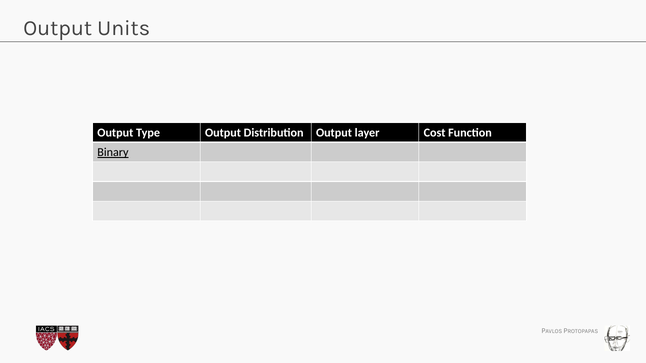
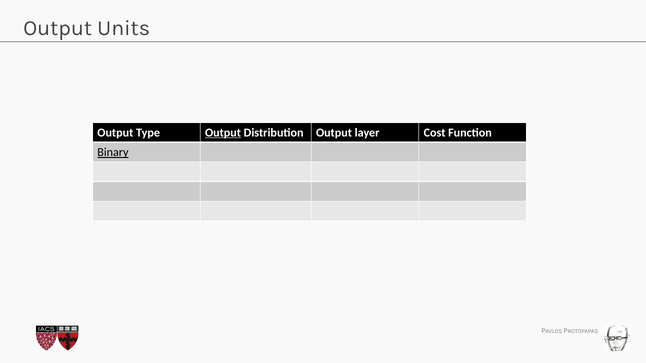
Output underline: none -> present (223, 133)
